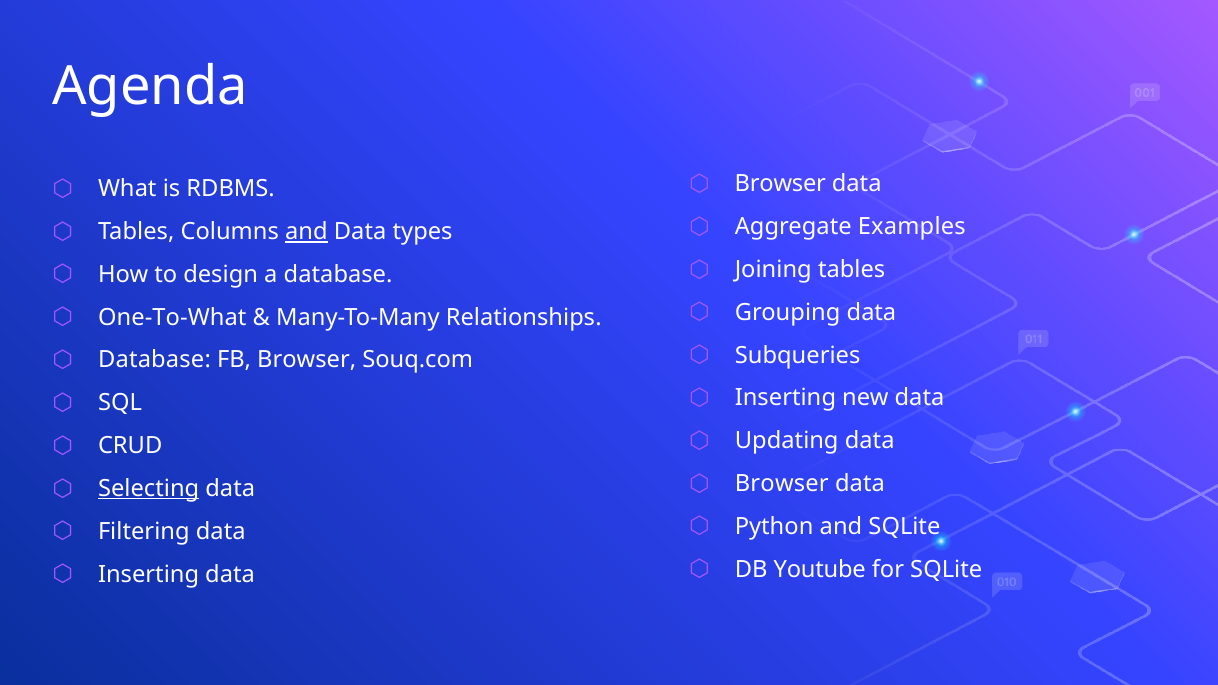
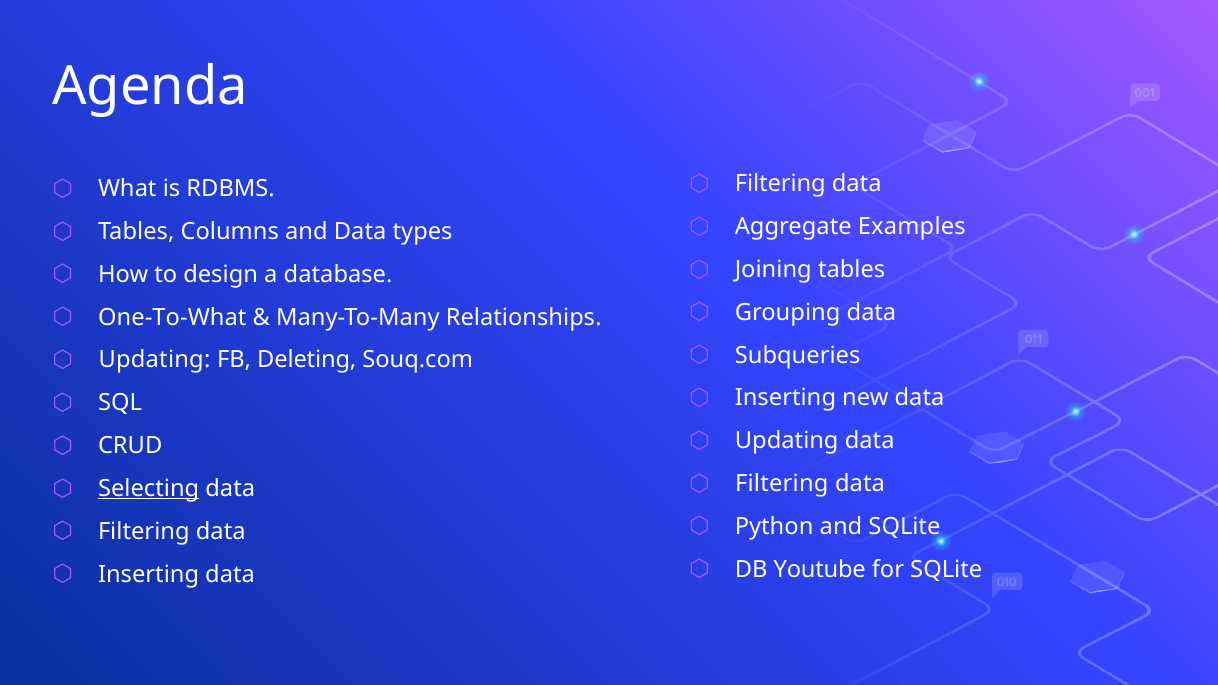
Browser: Browser -> Filtering (780, 184)
and underline: present -> none (306, 232)
Database: Database -> Updating (154, 360)
FB Browser: Browser -> Deleting (307, 360)
Browser: Browser -> Filtering (782, 484)
